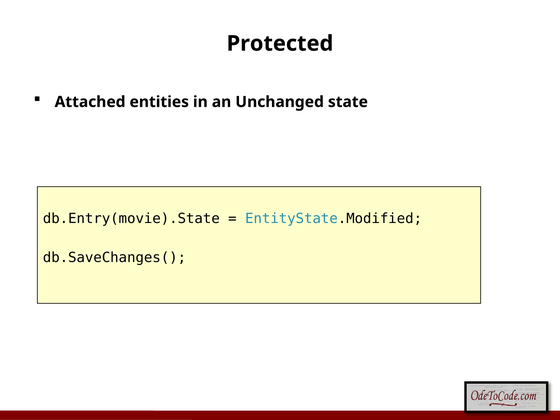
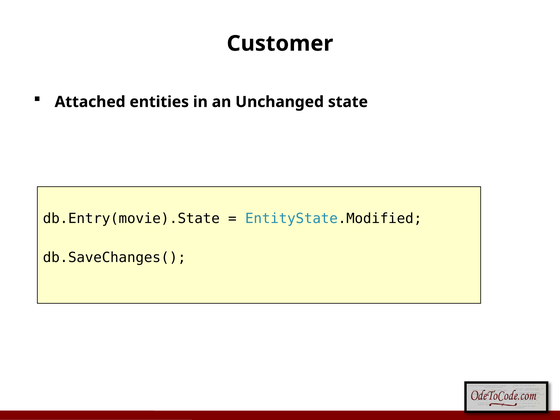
Protected: Protected -> Customer (280, 44)
